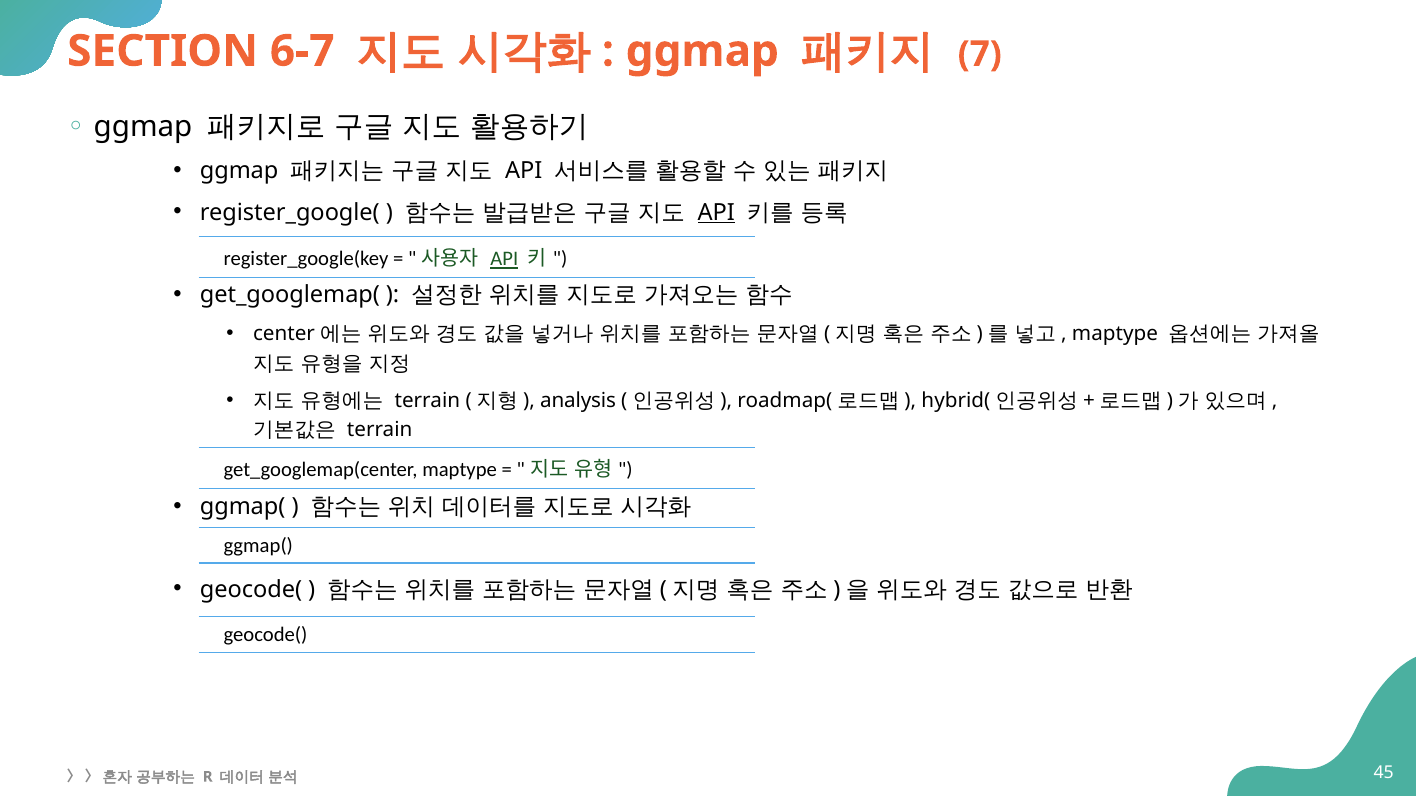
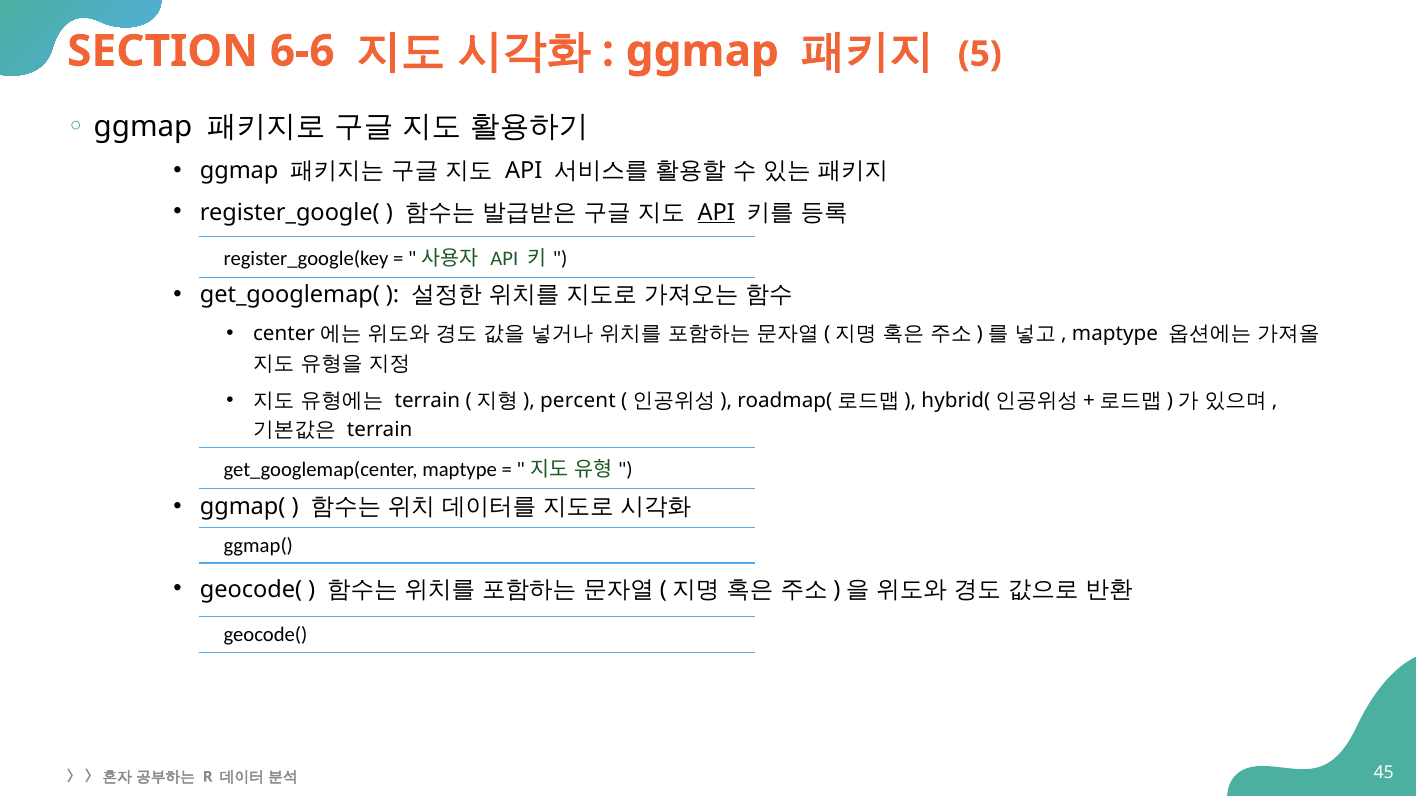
6-7: 6-7 -> 6-6 (302, 51)
7: 7 -> 5 (980, 54)
API underline: present -> none (504, 259)
analysis: analysis -> percent (578, 401)
